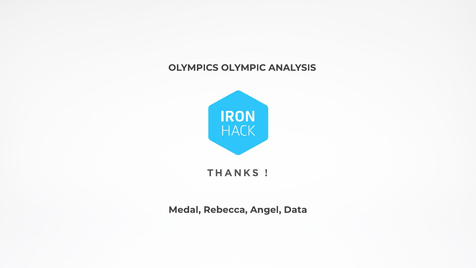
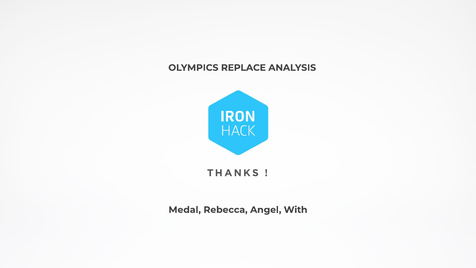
OLYMPIC: OLYMPIC -> REPLACE (243, 68)
Data: Data -> With (296, 210)
